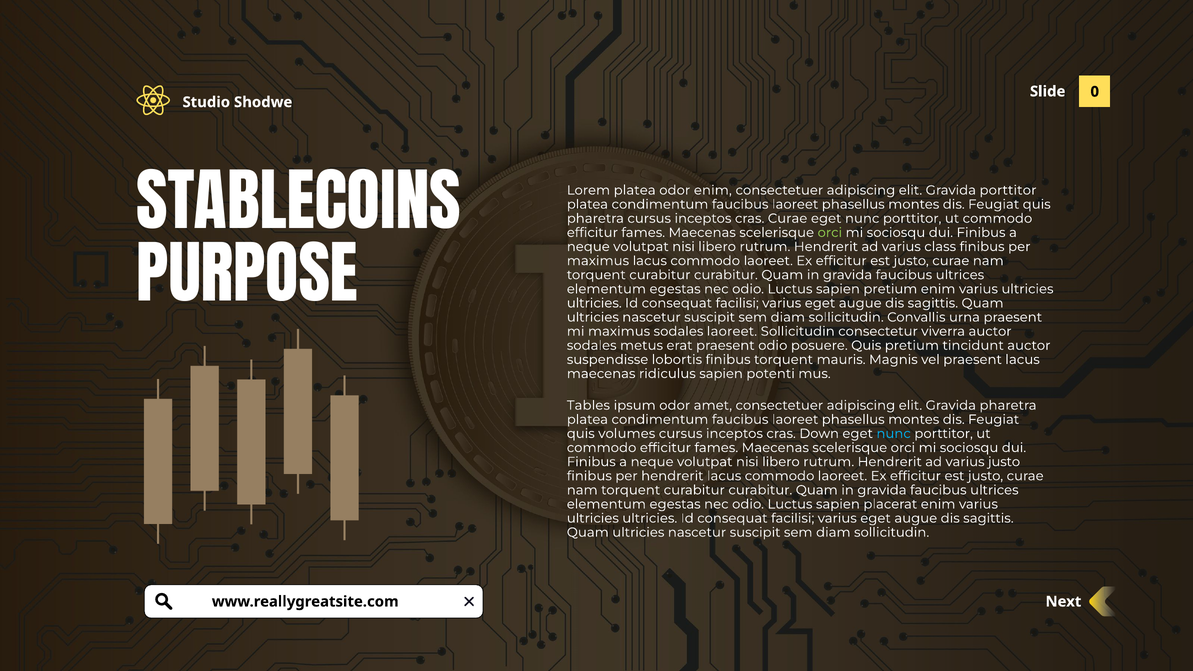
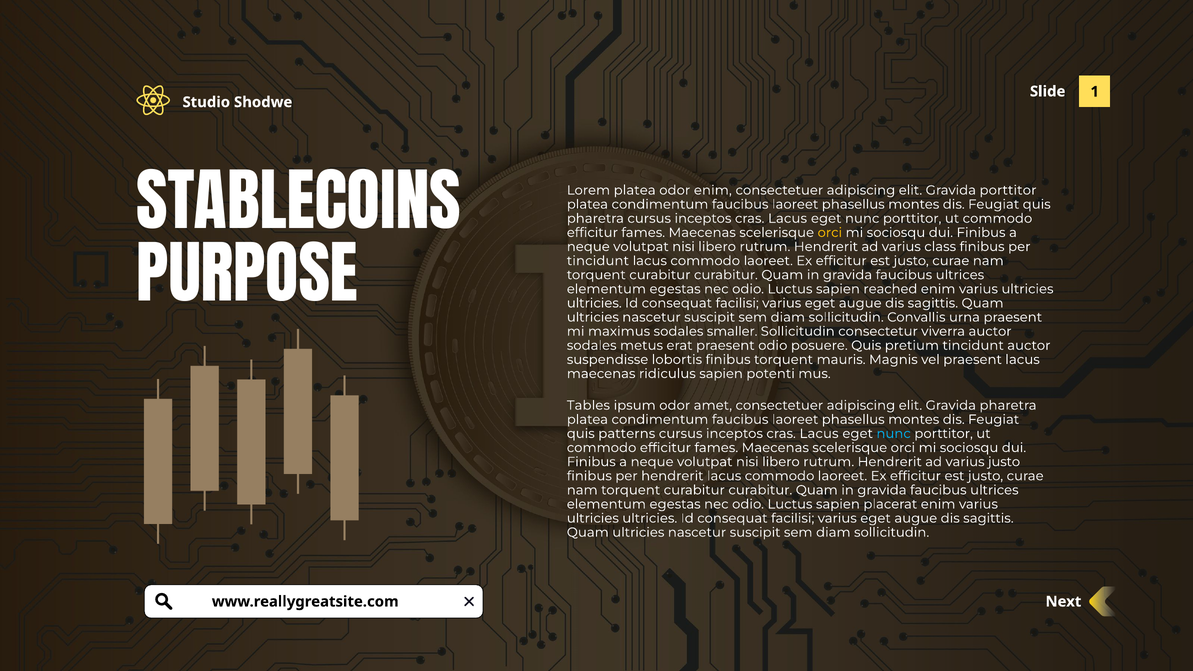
0: 0 -> 1 (1095, 92)
Curae: Curae -> Lacus (788, 218)
orci colour: light green -> yellow (830, 233)
maximus: maximus -> tincidunt (598, 261)
sapien pretium: pretium -> reached (890, 289)
sodales laoreet: laoreet -> smaller (732, 331)
volumes: volumes -> patterns (627, 434)
Down: Down -> Lacus (819, 434)
